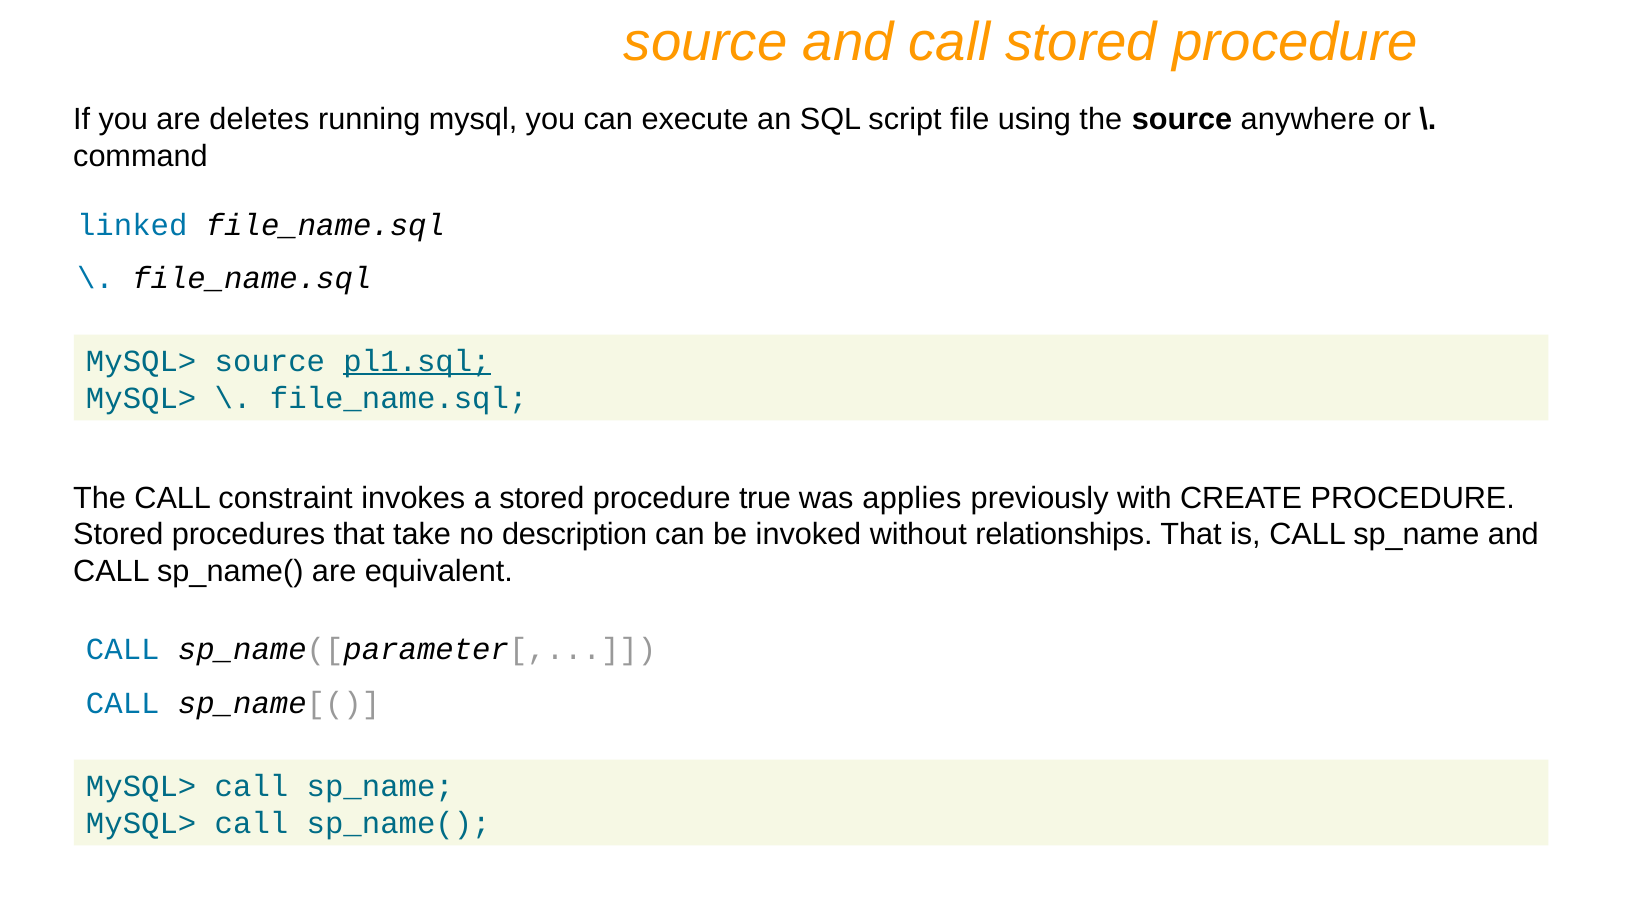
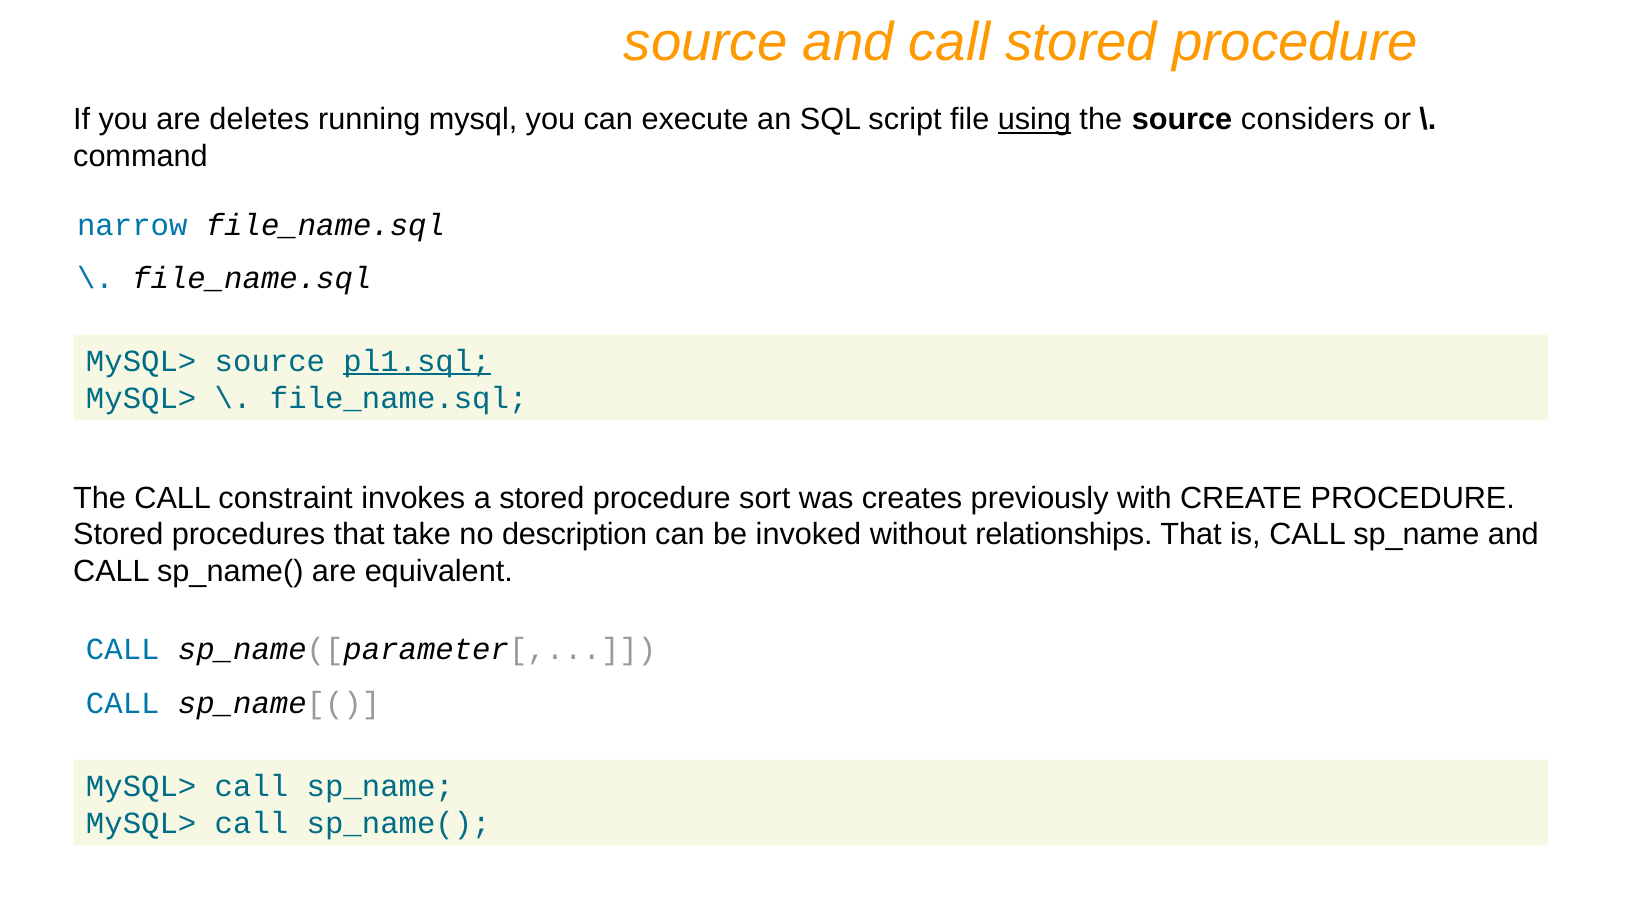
using underline: none -> present (1034, 119)
anywhere: anywhere -> considers (1308, 119)
linked: linked -> narrow (132, 226)
true: true -> sort (765, 498)
applies: applies -> creates (912, 498)
